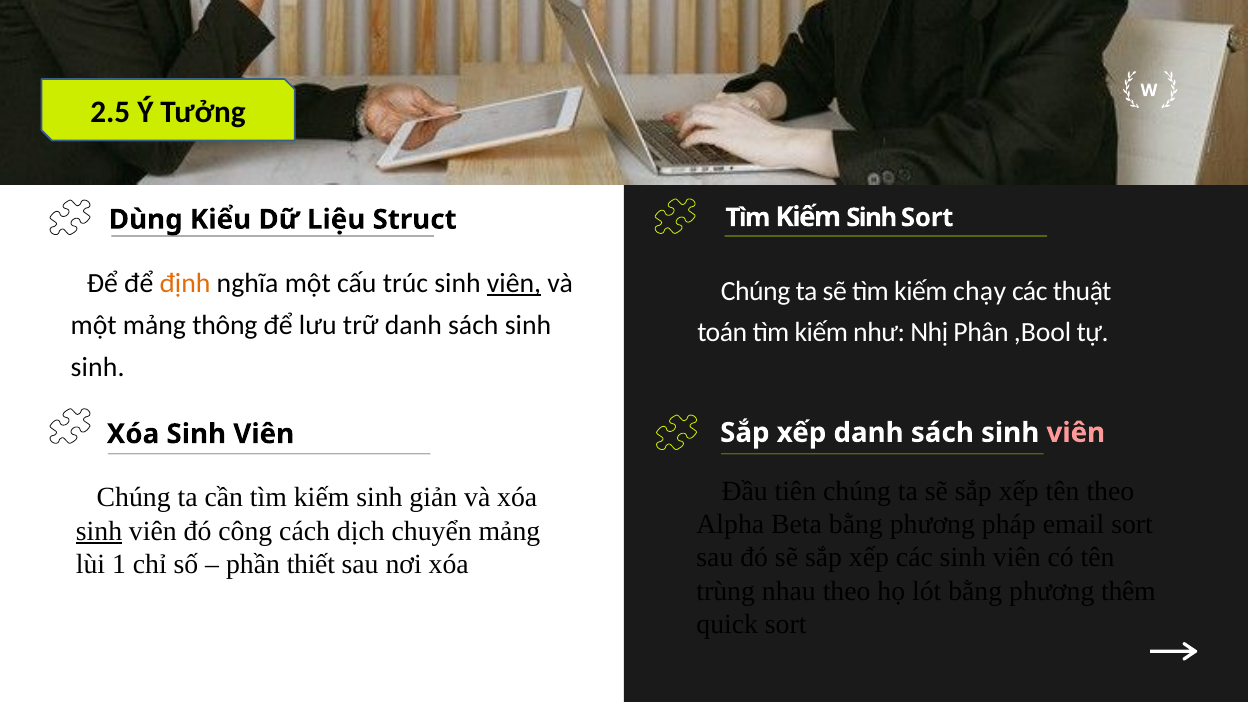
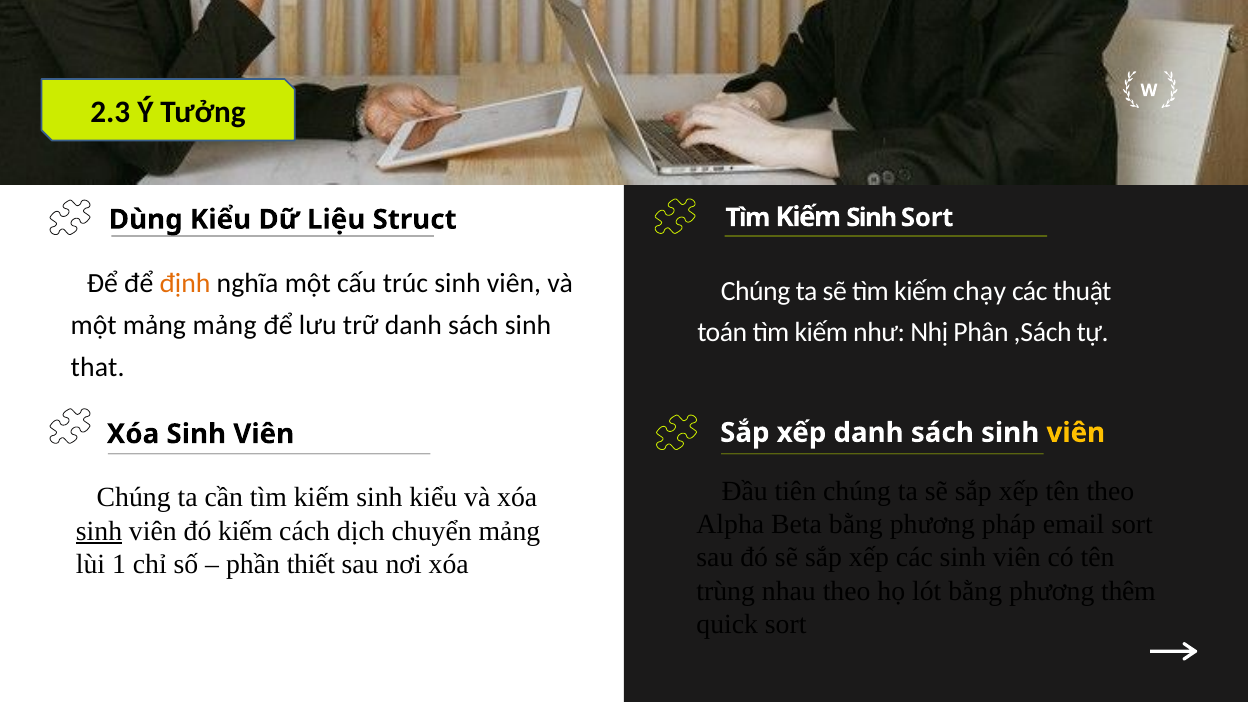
2.5: 2.5 -> 2.3 (110, 112)
viên underline: present -> none (514, 283)
mảng thông: thông -> mảng (225, 325)
,Bool: ,Bool -> ,Sách (1043, 333)
sinh: sinh -> that (98, 367)
viên colour: pink -> yellow (1076, 433)
sinh giản: giản -> kiểu (433, 498)
đó công: công -> kiếm (246, 531)
